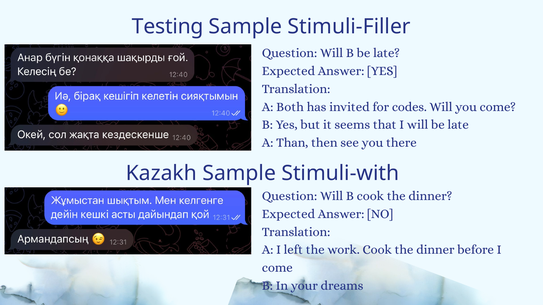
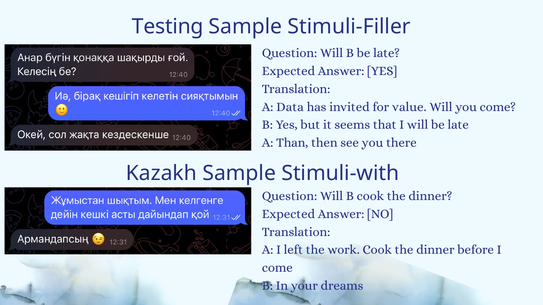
Both: Both -> Data (290, 107)
codes: codes -> value (409, 107)
